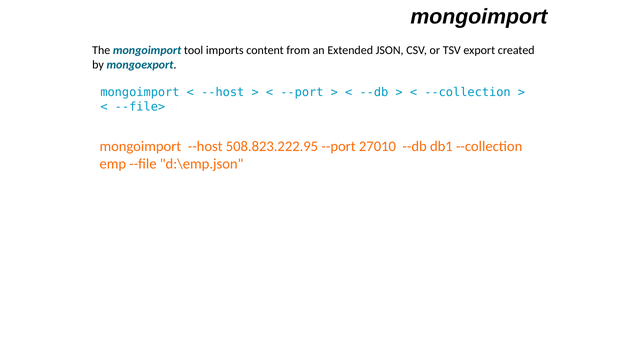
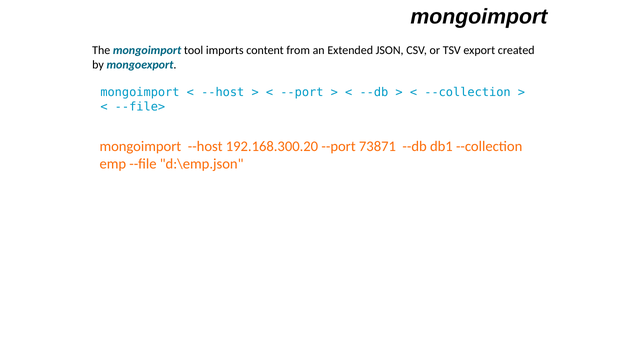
508.823.222.95: 508.823.222.95 -> 192.168.300.20 (272, 146)
27010: 27010 -> 73871 (377, 146)
